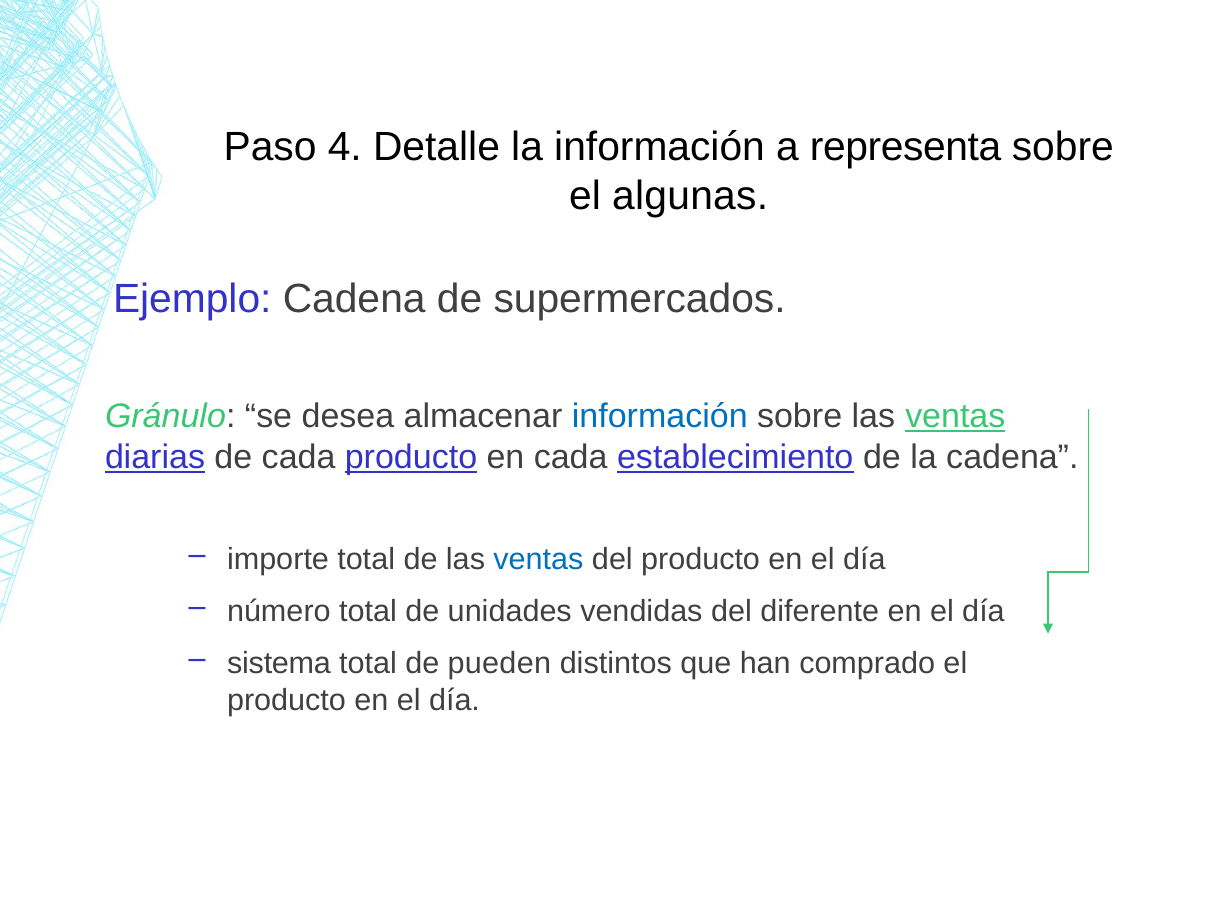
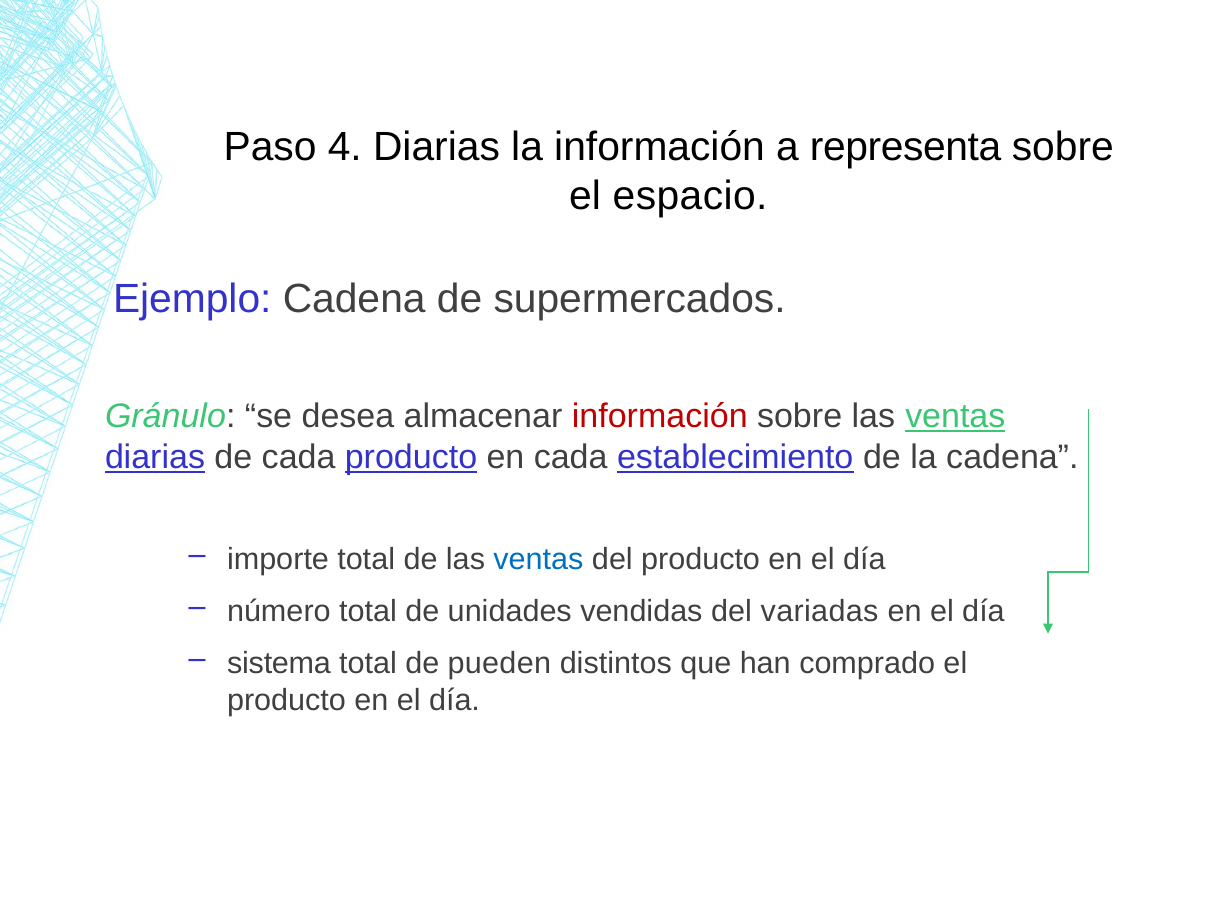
4 Detalle: Detalle -> Diarias (436, 148)
algunas: algunas -> espacio (690, 196)
información colour: blue -> red (660, 416)
diferente: diferente -> variadas (820, 612)
